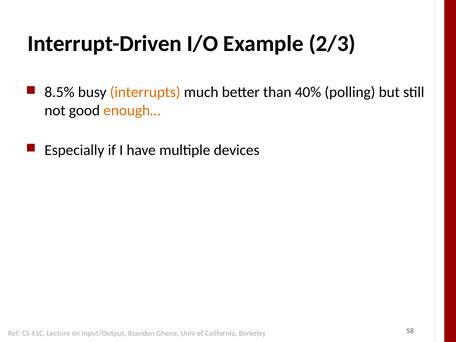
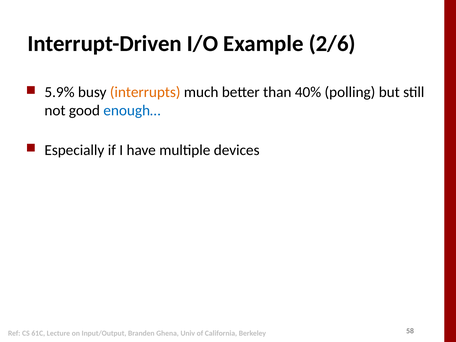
2/3: 2/3 -> 2/6 (332, 44)
8.5%: 8.5% -> 5.9% (60, 92)
enough… colour: orange -> blue (132, 111)
